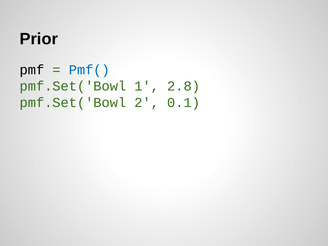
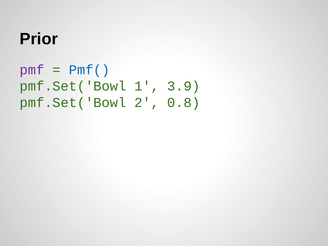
pmf colour: black -> purple (32, 70)
2.8: 2.8 -> 3.9 (184, 86)
0.1: 0.1 -> 0.8 (184, 103)
